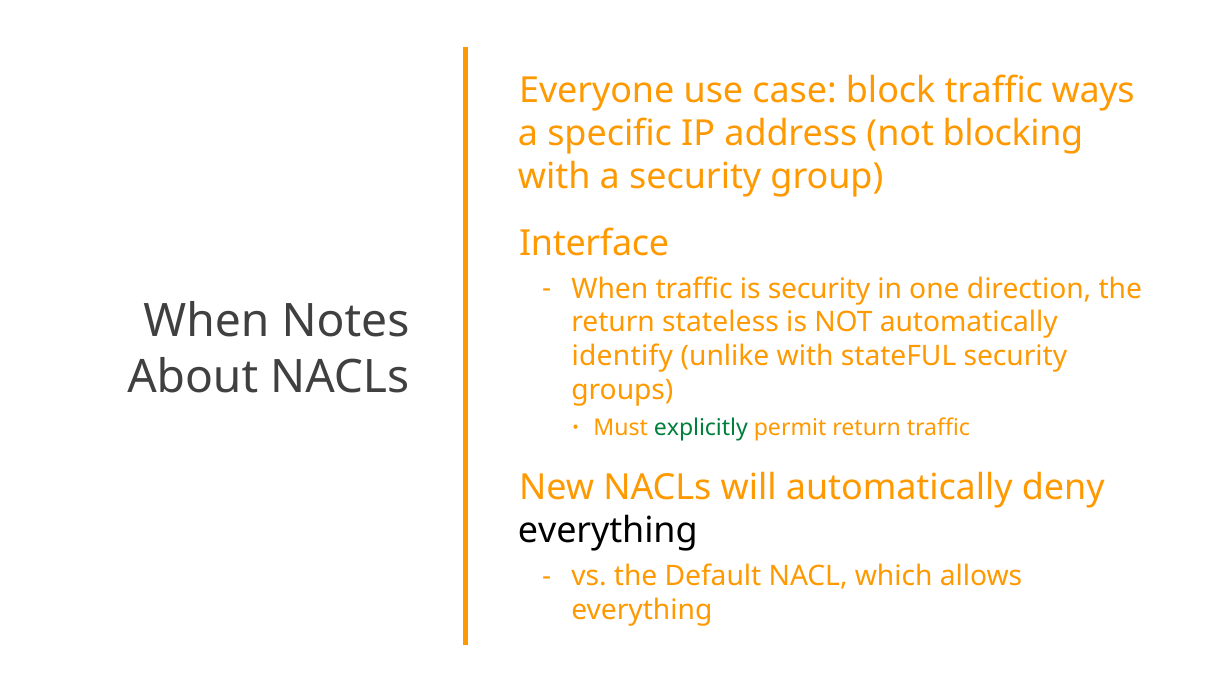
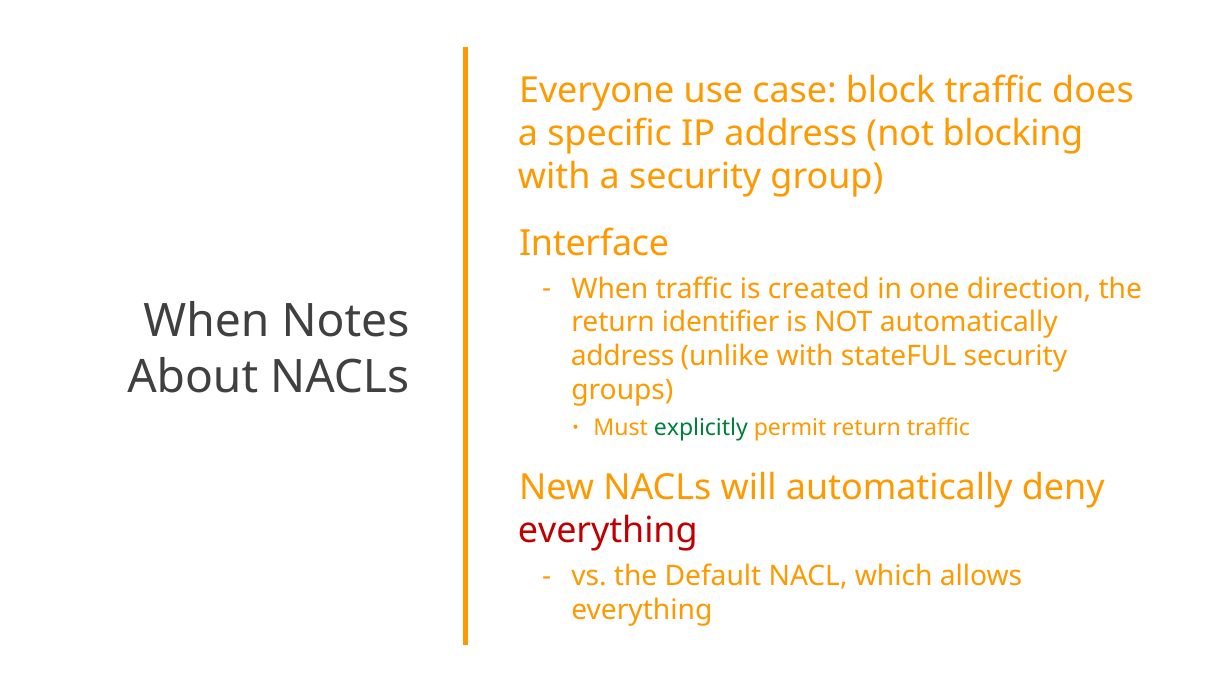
ways: ways -> does (1093, 91)
is security: security -> created (819, 289)
stateless: stateless -> identifier (721, 323)
identify: identify -> address (623, 357)
everything colour: black -> red (608, 531)
